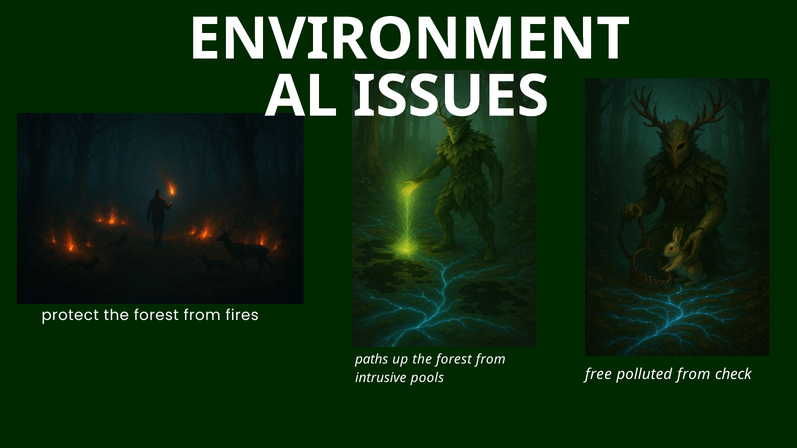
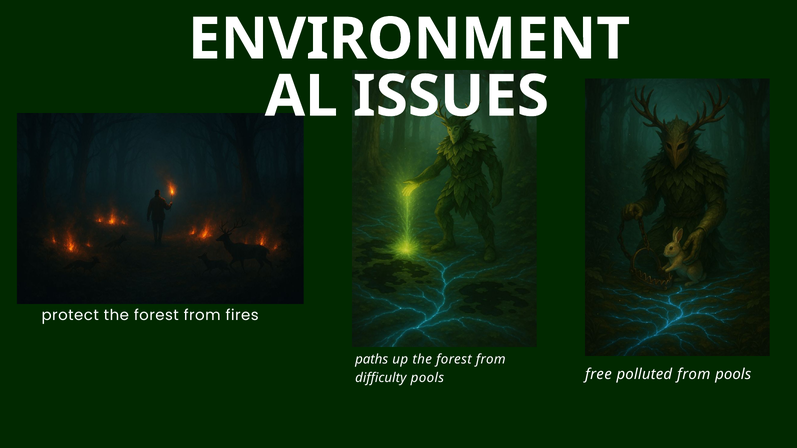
from check: check -> pools (733, 375)
intrusive: intrusive -> difficulty (381, 378)
